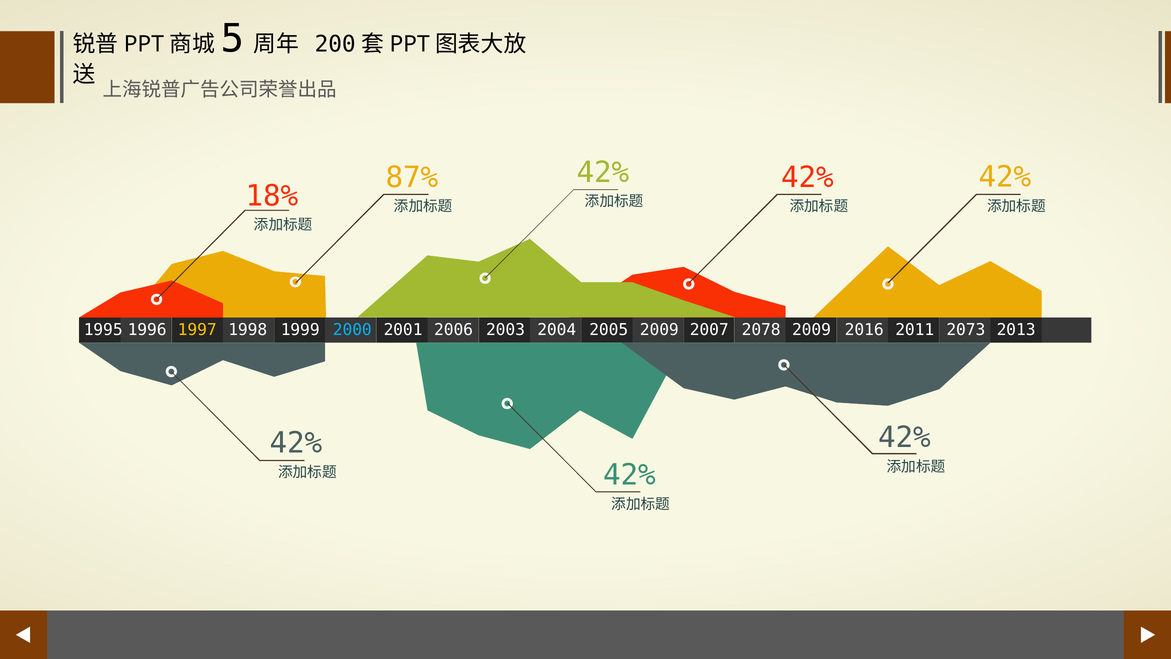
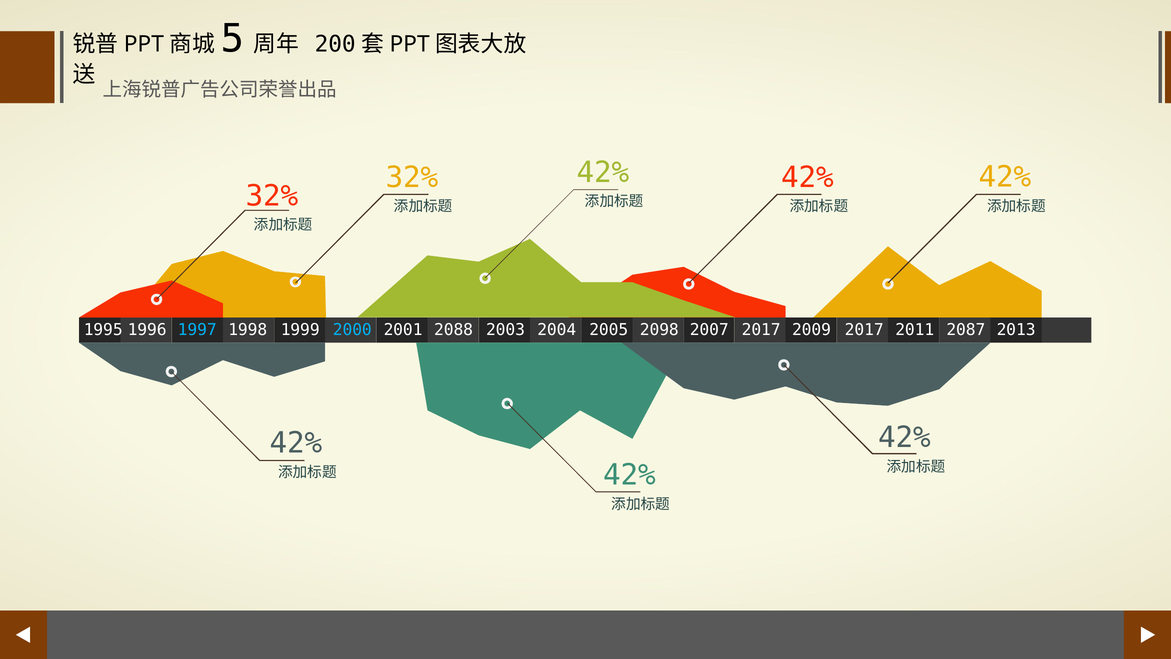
87%: 87% -> 32% (412, 177)
18%: 18% -> 32% (272, 196)
1997 colour: yellow -> light blue (197, 330)
2006: 2006 -> 2088 (454, 330)
2009: 2009 -> 2098 (659, 330)
2078: 2078 -> 2017 (761, 330)
2016: 2016 -> 2017 (864, 330)
2073: 2073 -> 2087 (966, 330)
